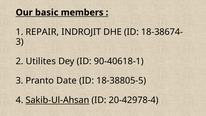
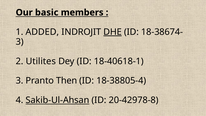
REPAIR: REPAIR -> ADDED (42, 32)
DHE underline: none -> present (113, 32)
90-40618-1: 90-40618-1 -> 18-40618-1 (119, 61)
Date: Date -> Then (67, 81)
18-38805-5: 18-38805-5 -> 18-38805-4 (121, 81)
20-42978-4: 20-42978-4 -> 20-42978-8 (134, 100)
